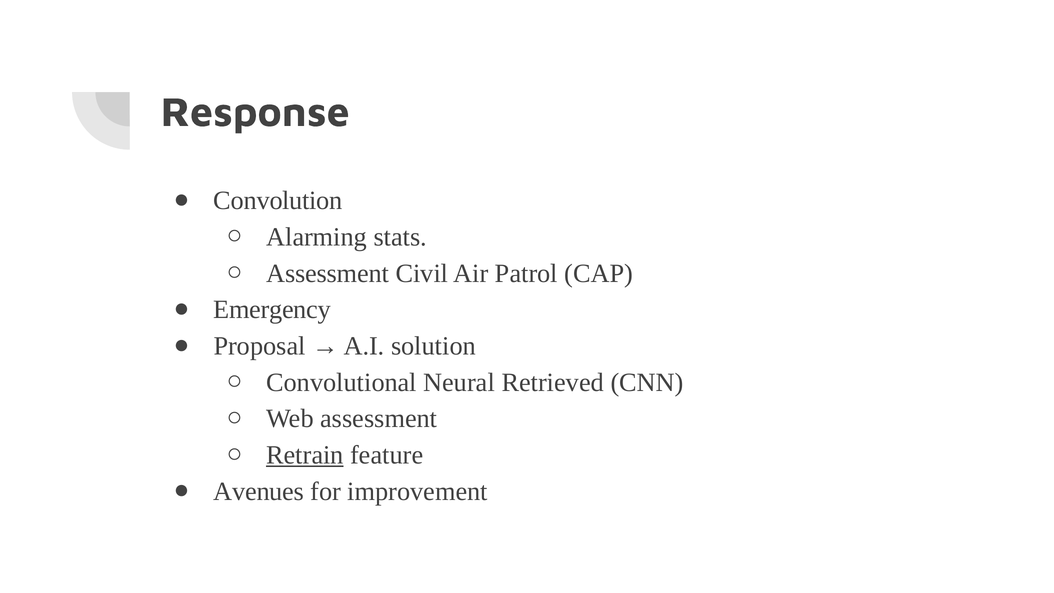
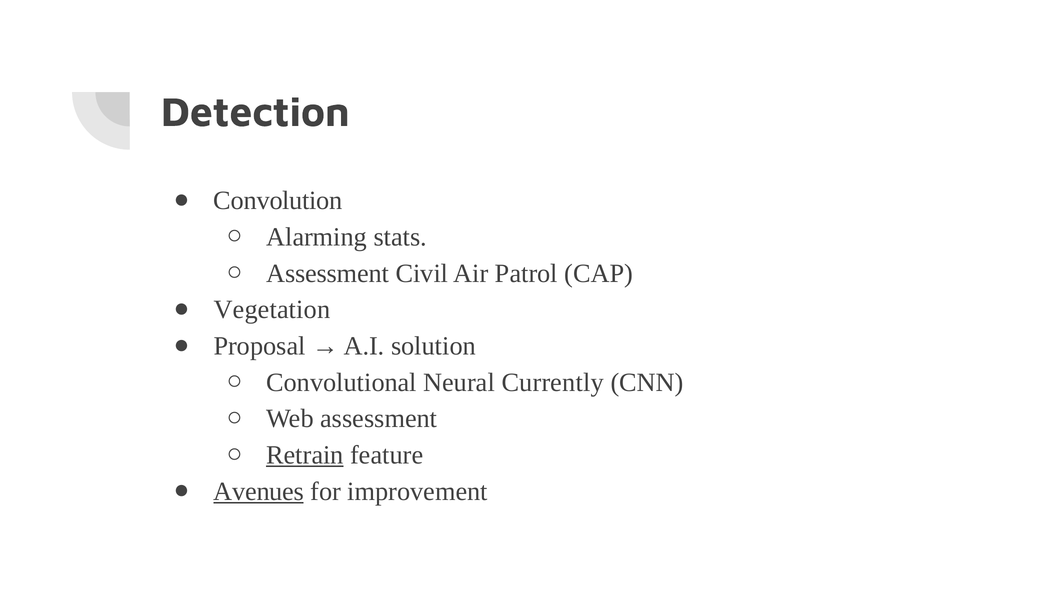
Response: Response -> Detection (255, 112)
Emergency: Emergency -> Vegetation (272, 310)
Retrieved: Retrieved -> Currently (553, 382)
Avenues underline: none -> present (259, 491)
